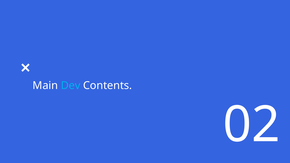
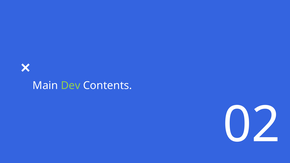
Dev colour: light blue -> light green (71, 86)
